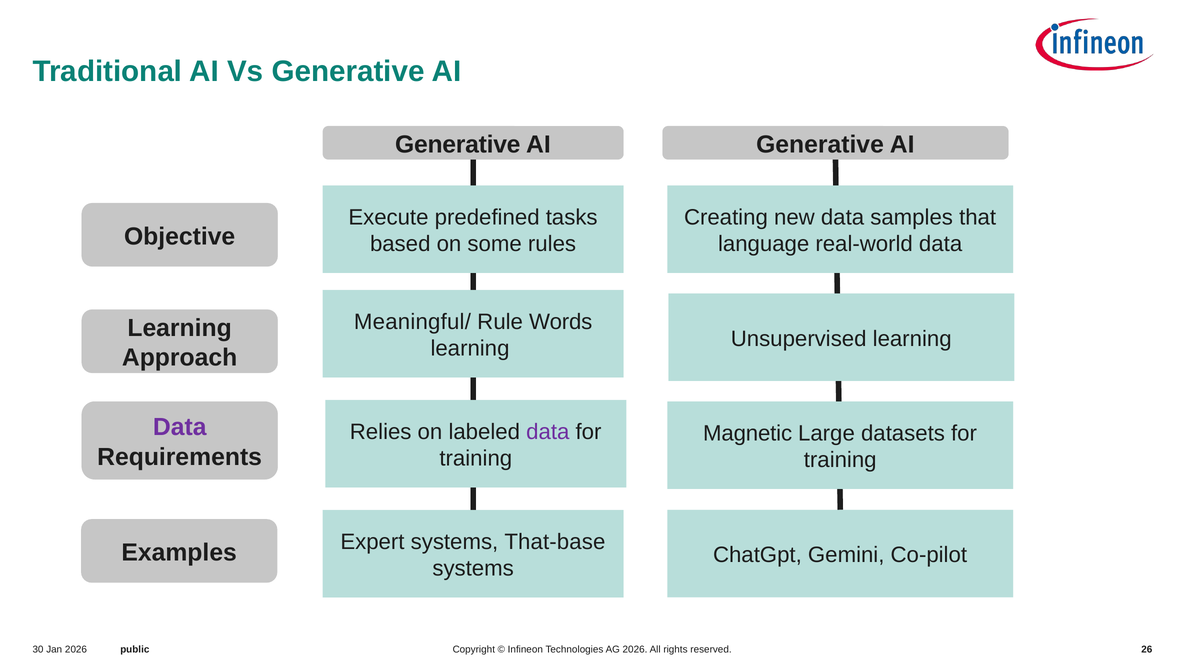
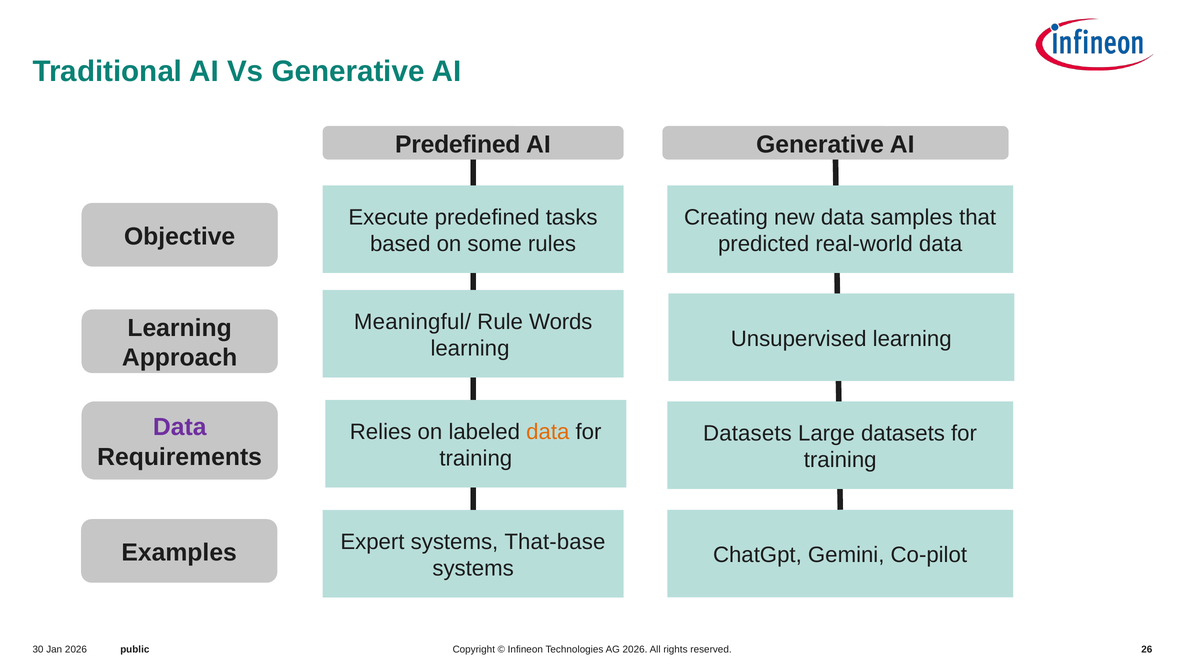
Generative: Generative -> Predefined (458, 144)
language: language -> predicted (764, 244)
data colour: purple -> orange (548, 432)
Magnetic: Magnetic -> Datasets (747, 433)
